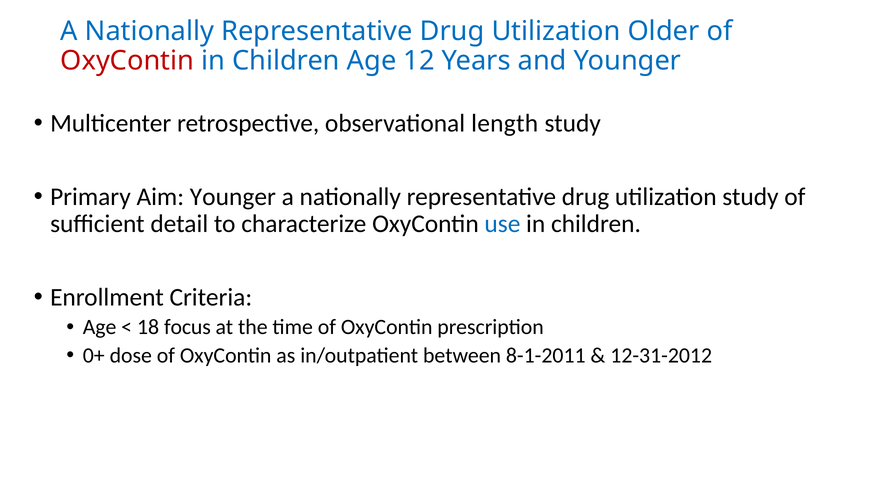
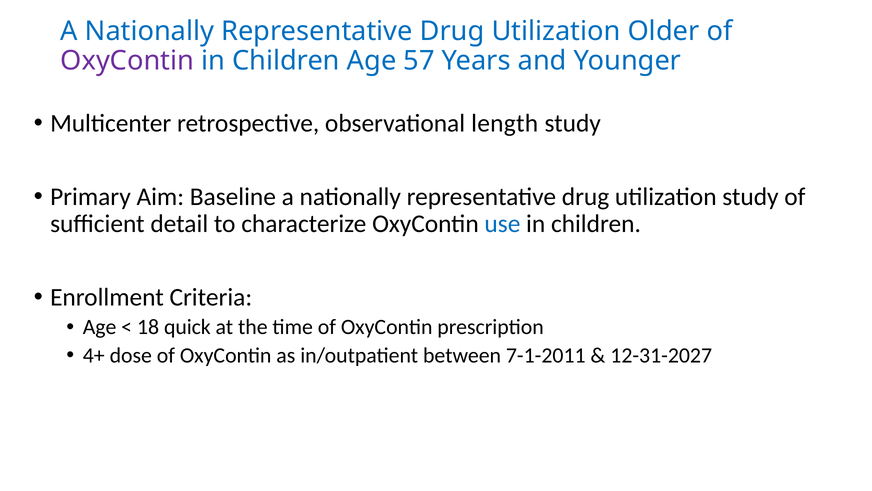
OxyContin colour: red -> purple (127, 61)
12: 12 -> 57 (419, 61)
Aim Younger: Younger -> Baseline (233, 196)
focus: focus -> quick (187, 327)
0+: 0+ -> 4+ (94, 355)
8-1-2011: 8-1-2011 -> 7-1-2011 (546, 355)
12-31-2012: 12-31-2012 -> 12-31-2027 (661, 355)
